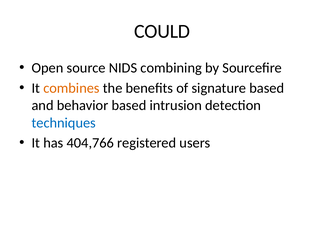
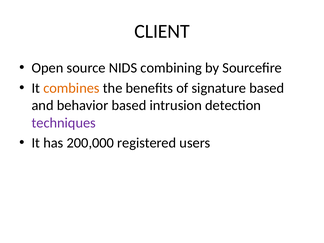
COULD: COULD -> CLIENT (162, 31)
techniques colour: blue -> purple (64, 123)
404,766: 404,766 -> 200,000 (90, 143)
